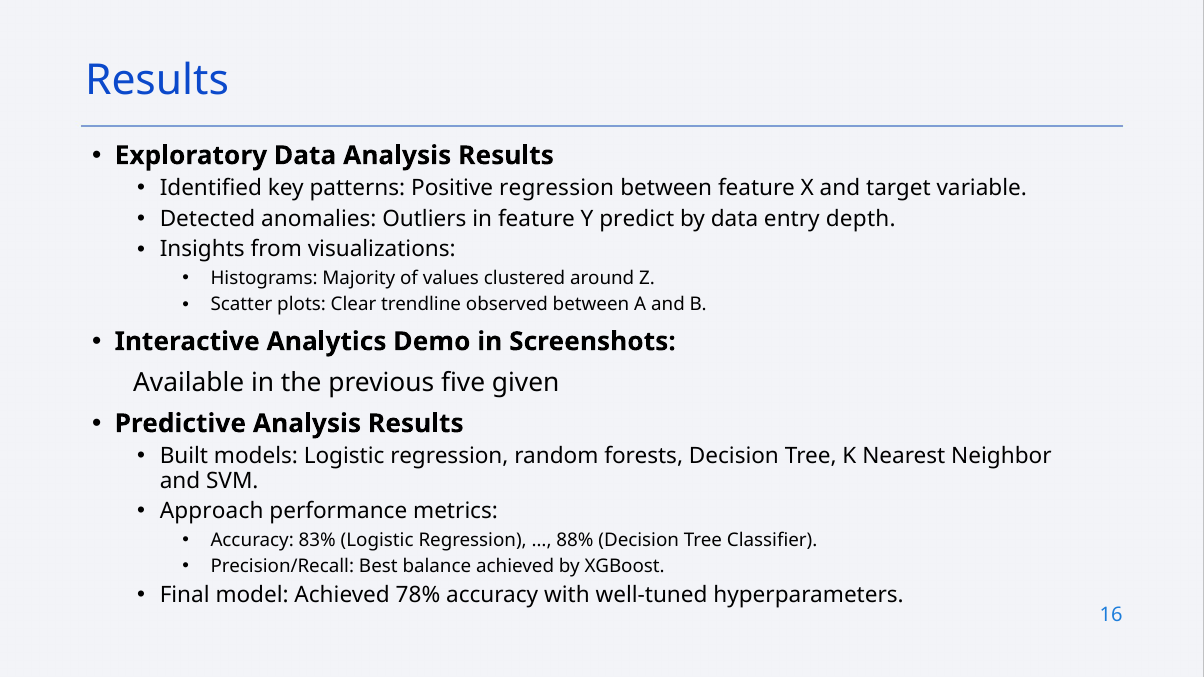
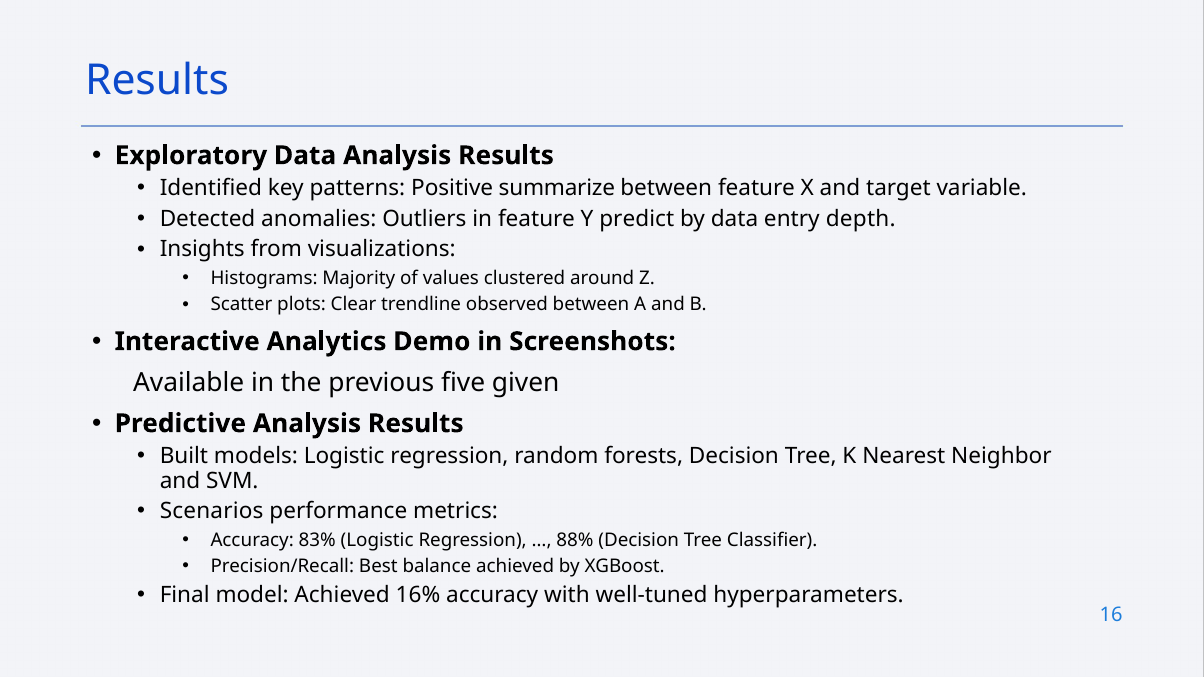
Positive regression: regression -> summarize (557, 188)
Approach: Approach -> Scenarios (212, 511)
78%: 78% -> 16% (418, 595)
